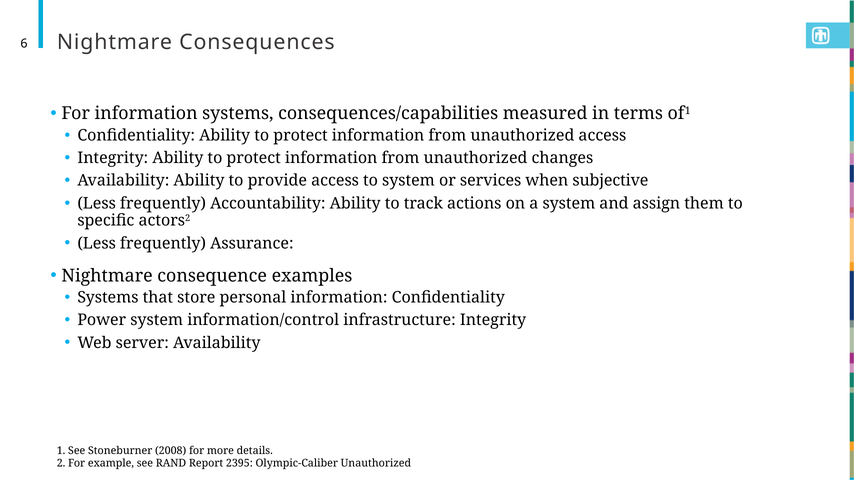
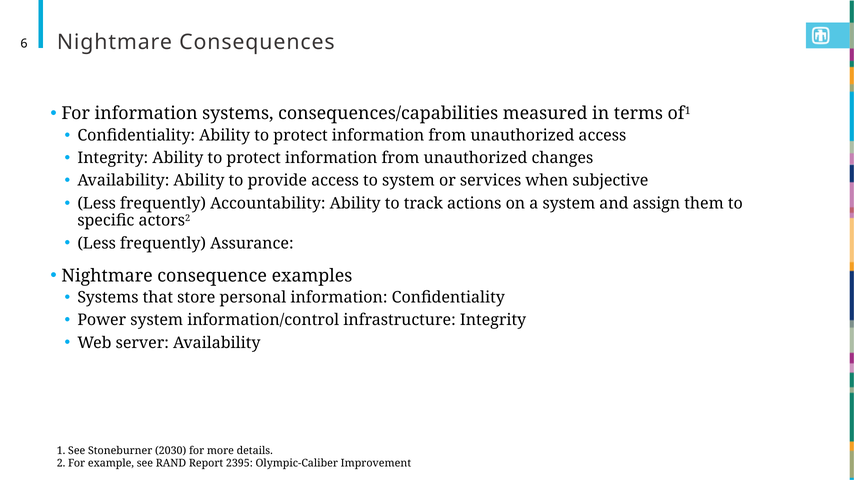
2008: 2008 -> 2030 (171, 451)
Olympic-Caliber Unauthorized: Unauthorized -> Improvement (376, 464)
